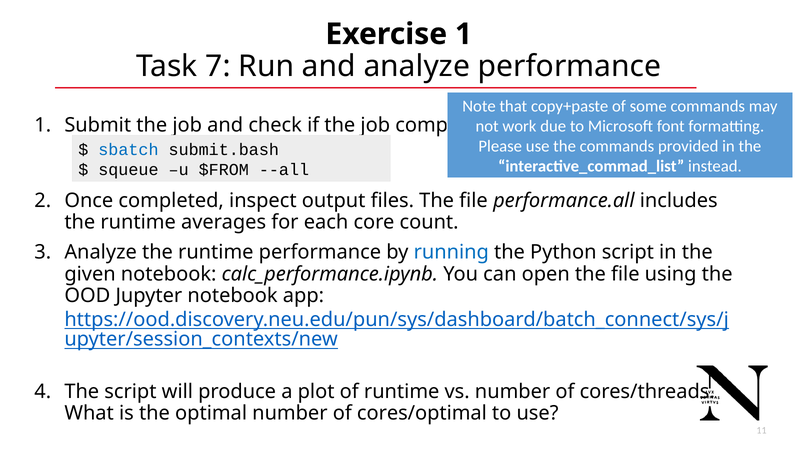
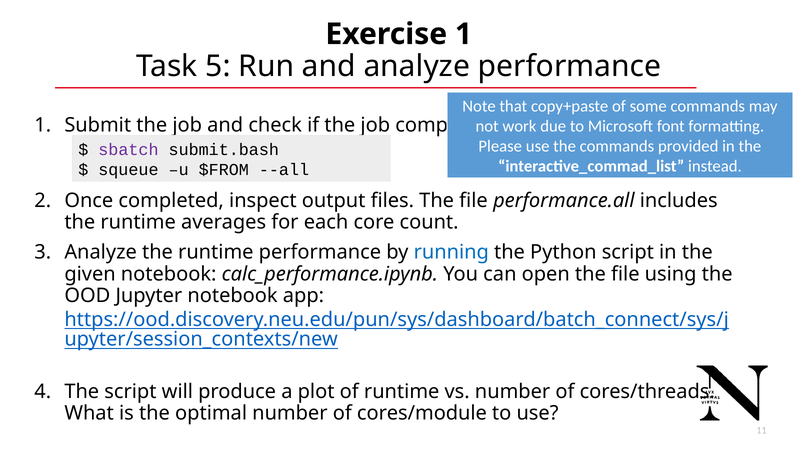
7: 7 -> 5 (218, 67)
sbatch colour: blue -> purple (128, 150)
cores/optimal: cores/optimal -> cores/module (422, 413)
